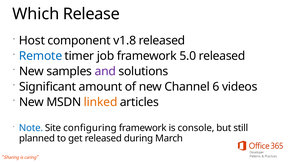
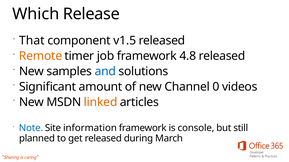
Host: Host -> That (32, 41)
v1.8: v1.8 -> v1.5 (125, 41)
Remote colour: blue -> orange (41, 56)
5.0: 5.0 -> 4.8 (188, 56)
and colour: purple -> blue (105, 72)
6: 6 -> 0 (216, 87)
configuring: configuring -> information (90, 128)
